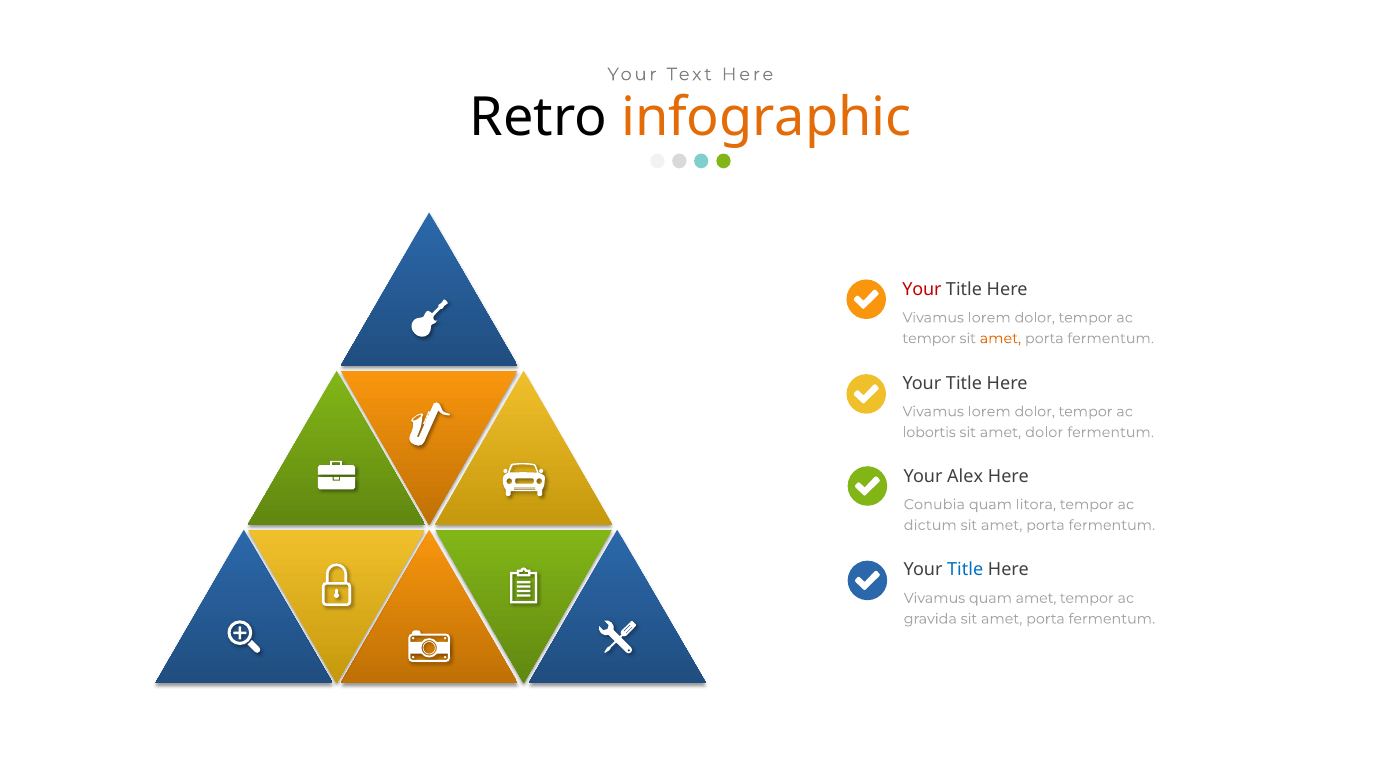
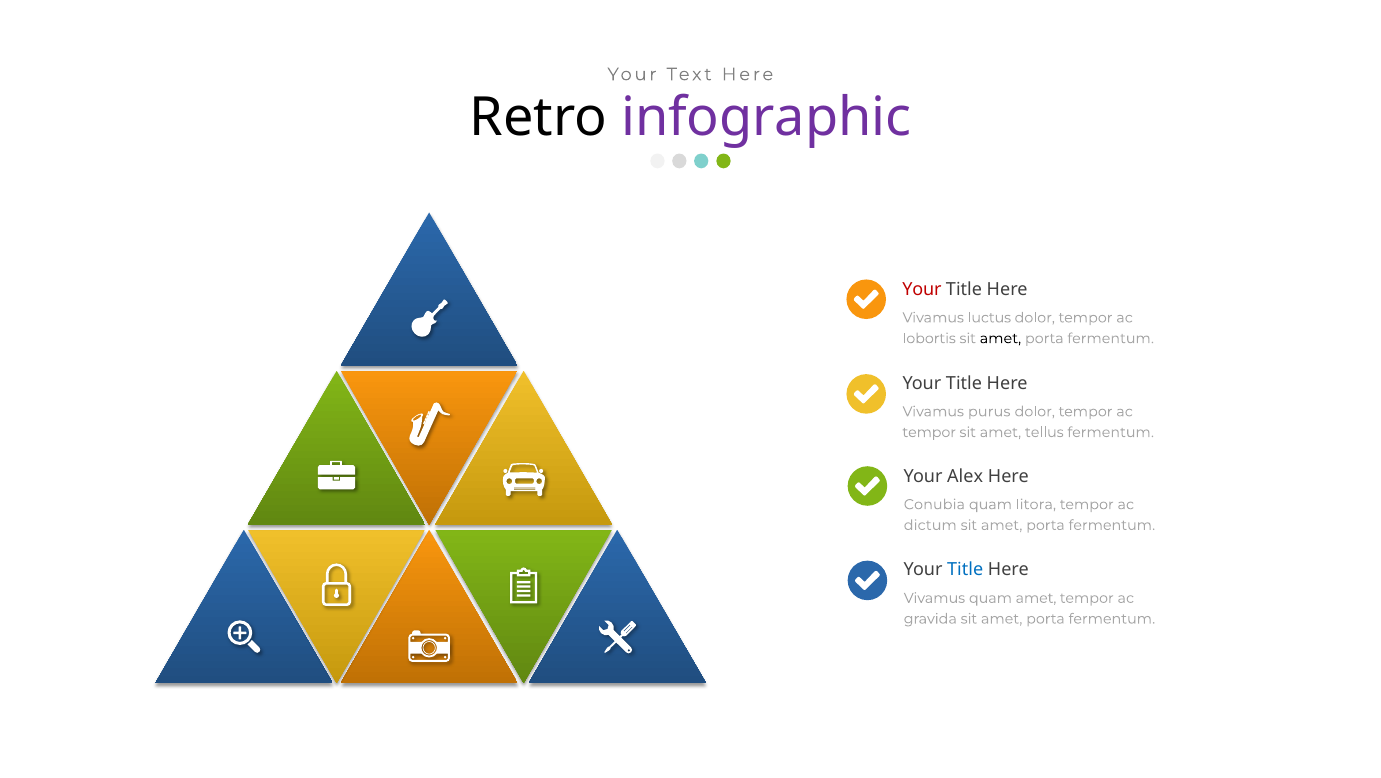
infographic colour: orange -> purple (766, 117)
lorem: lorem -> luctus (989, 318)
tempor: tempor -> lobortis (929, 338)
amet colour: orange -> black (1000, 338)
lorem: lorem -> purus (989, 412)
lobortis: lobortis -> tempor (929, 432)
amet dolor: dolor -> tellus (1044, 432)
